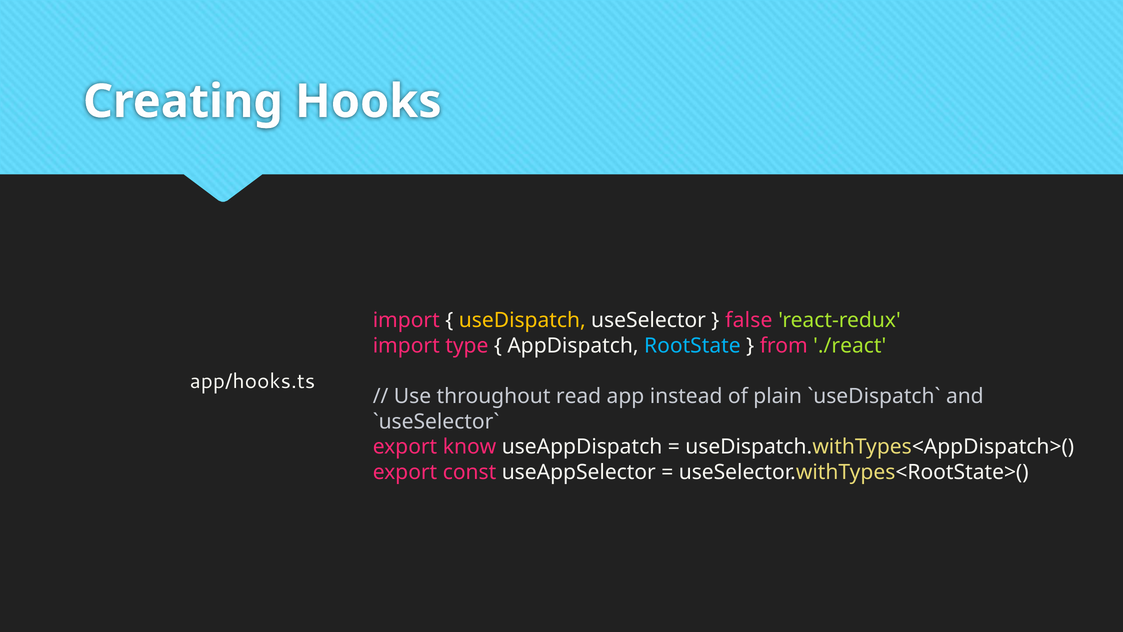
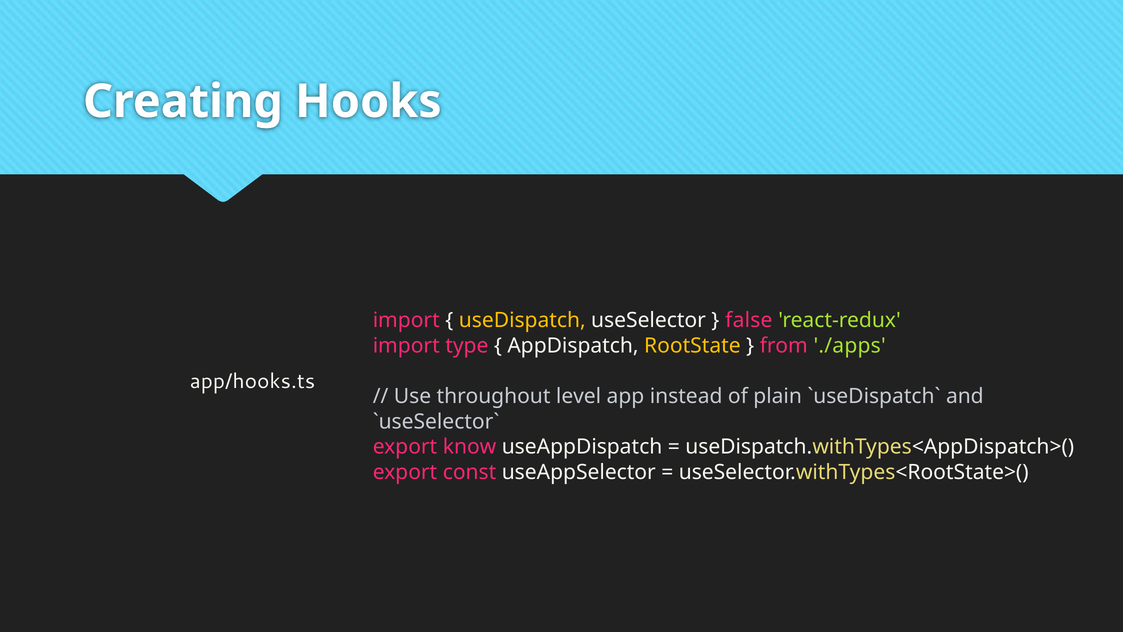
RootState colour: light blue -> yellow (692, 346)
./react: ./react -> ./apps (850, 346)
read: read -> level (579, 396)
